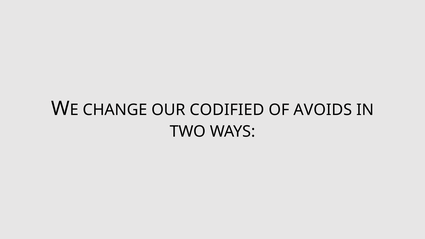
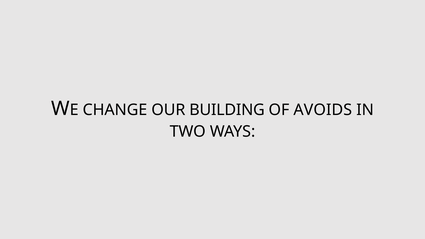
CODIFIED: CODIFIED -> BUILDING (227, 110)
